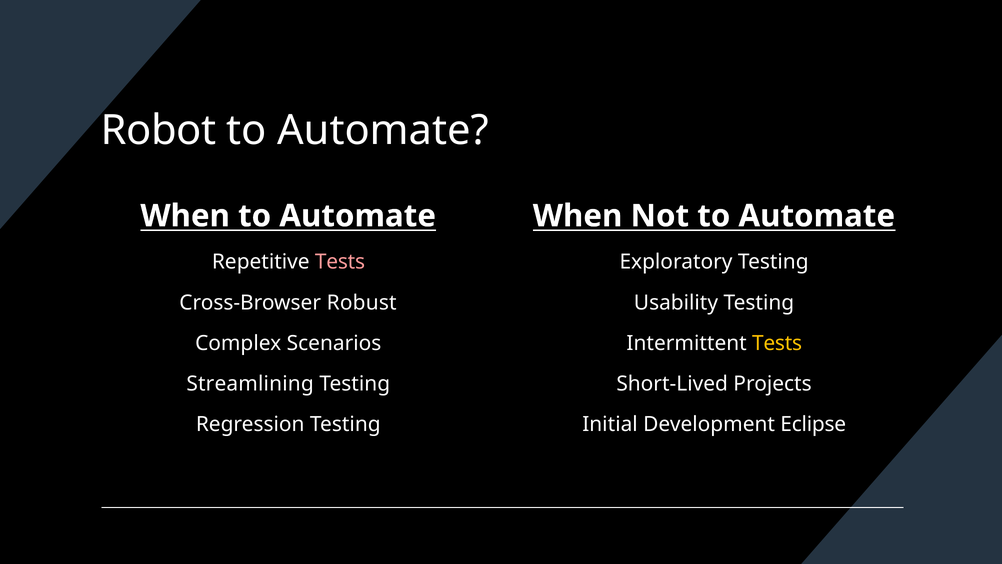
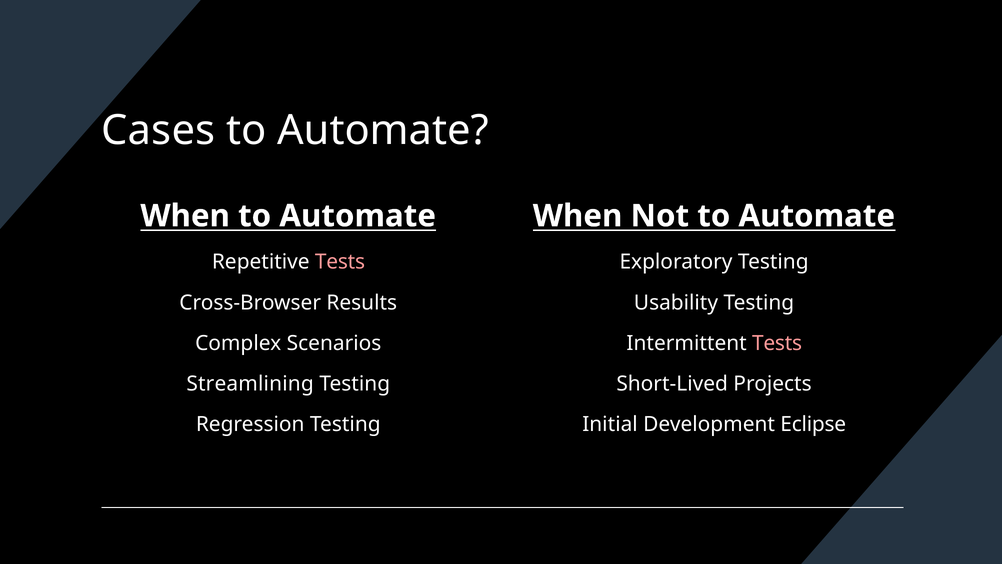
Robot: Robot -> Cases (158, 131)
Robust: Robust -> Results (362, 302)
Tests colour: yellow -> pink (777, 343)
